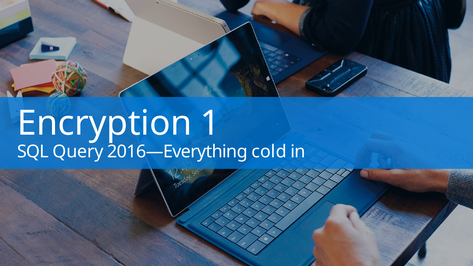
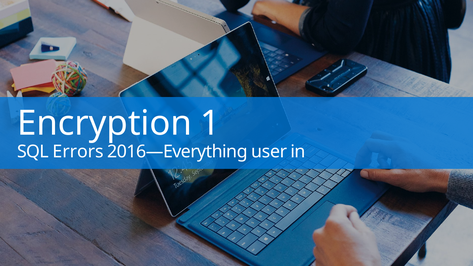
Query: Query -> Errors (78, 152)
cold: cold -> user (269, 152)
